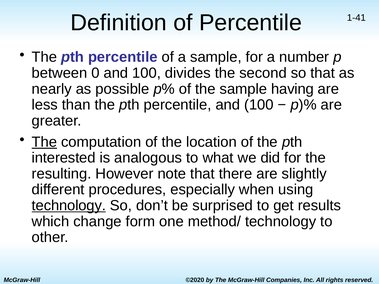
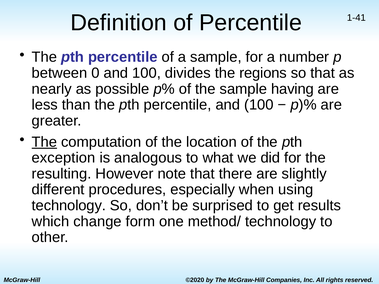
second: second -> regions (263, 73)
interested: interested -> exception (64, 158)
technology underline: present -> none (69, 206)
